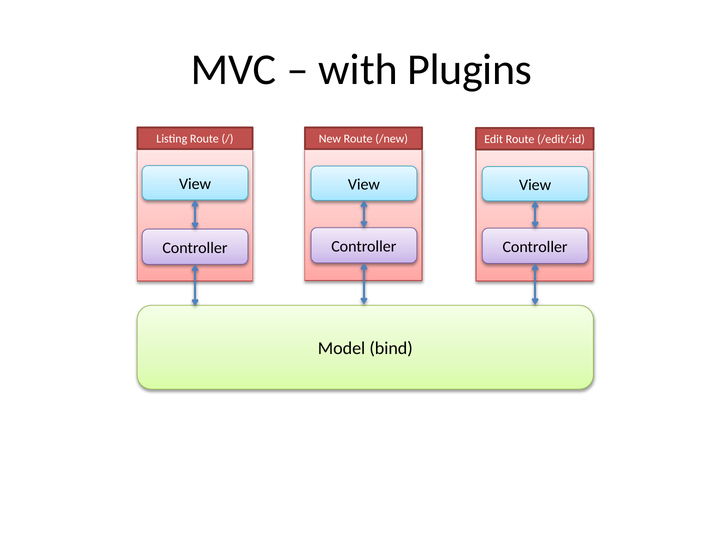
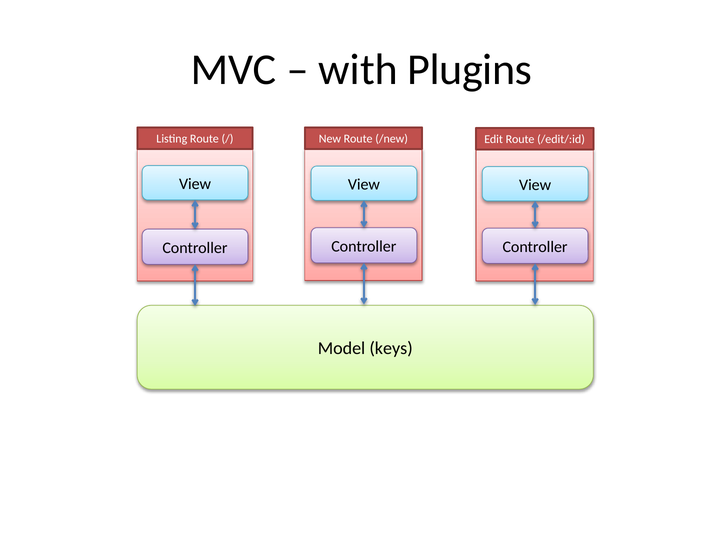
bind: bind -> keys (391, 349)
